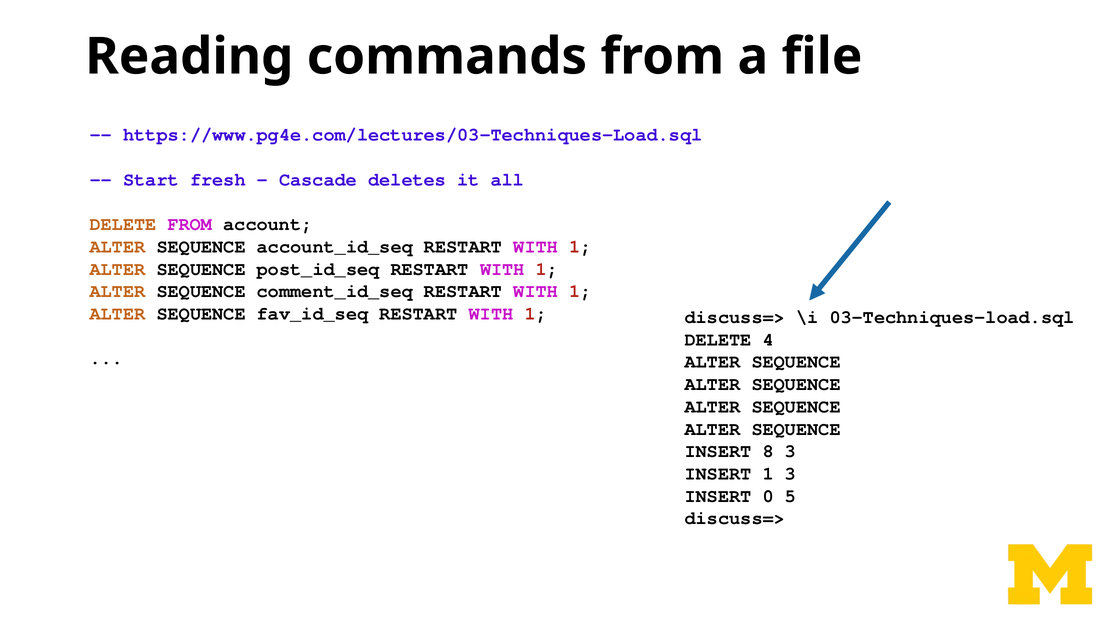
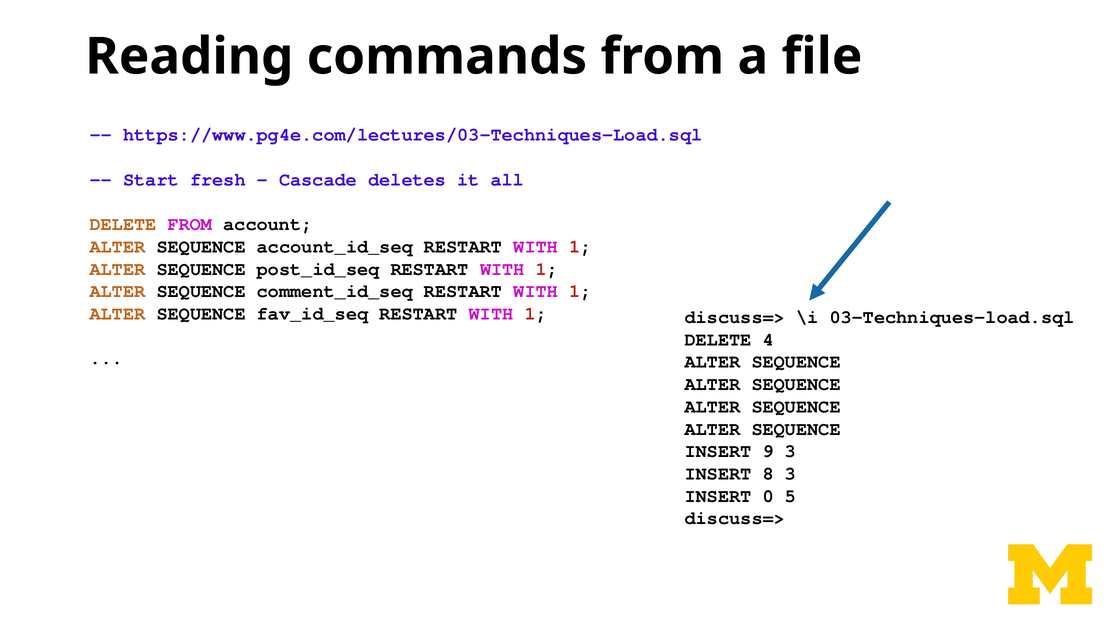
8: 8 -> 9 (768, 451)
INSERT 1: 1 -> 8 (768, 474)
